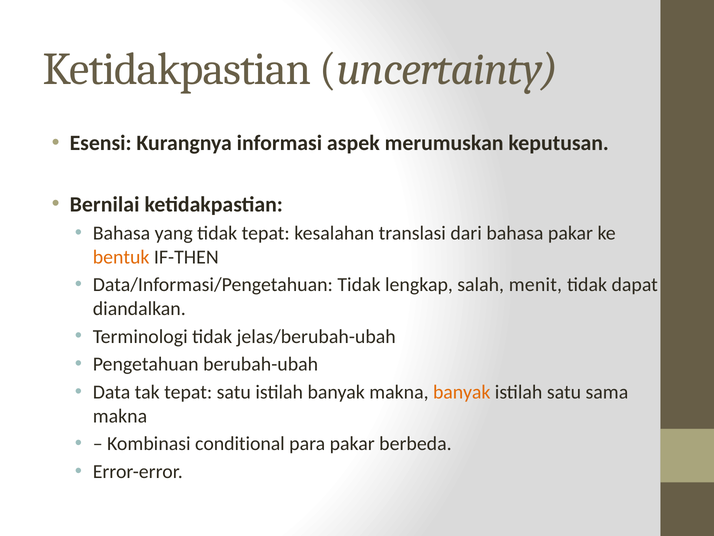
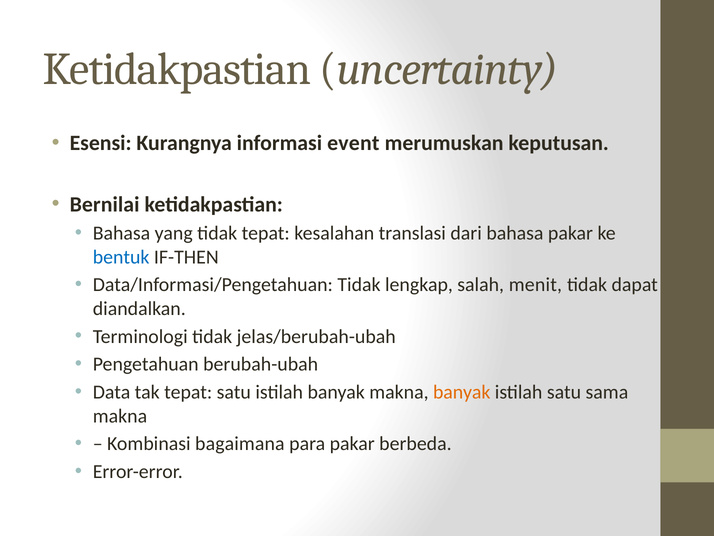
aspek: aspek -> event (353, 143)
bentuk colour: orange -> blue (121, 257)
conditional: conditional -> bagaimana (240, 443)
